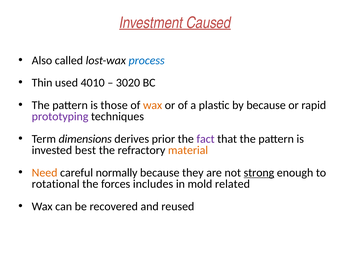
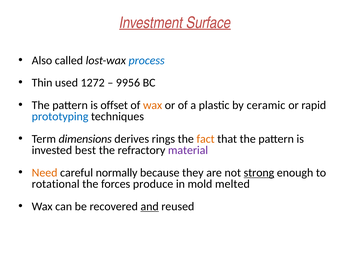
Caused: Caused -> Surface (209, 23)
4010: 4010 -> 1272 (93, 83)
3020: 3020 -> 9956 (128, 83)
those: those -> offset (114, 105)
by because: because -> ceramic (266, 105)
prototyping colour: purple -> blue (60, 117)
prior: prior -> rings (163, 139)
fact colour: purple -> orange (206, 139)
material colour: orange -> purple (188, 150)
includes: includes -> produce (153, 184)
related: related -> melted (232, 184)
and underline: none -> present (150, 206)
